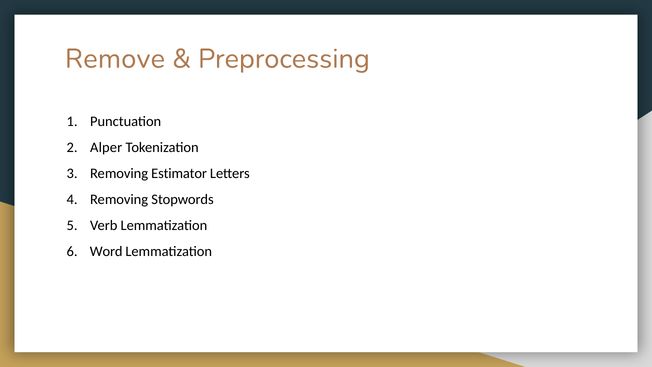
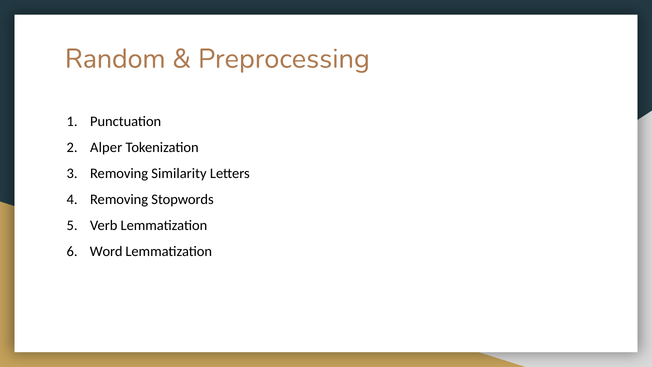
Remove: Remove -> Random (115, 59)
Estimator: Estimator -> Similarity (179, 173)
